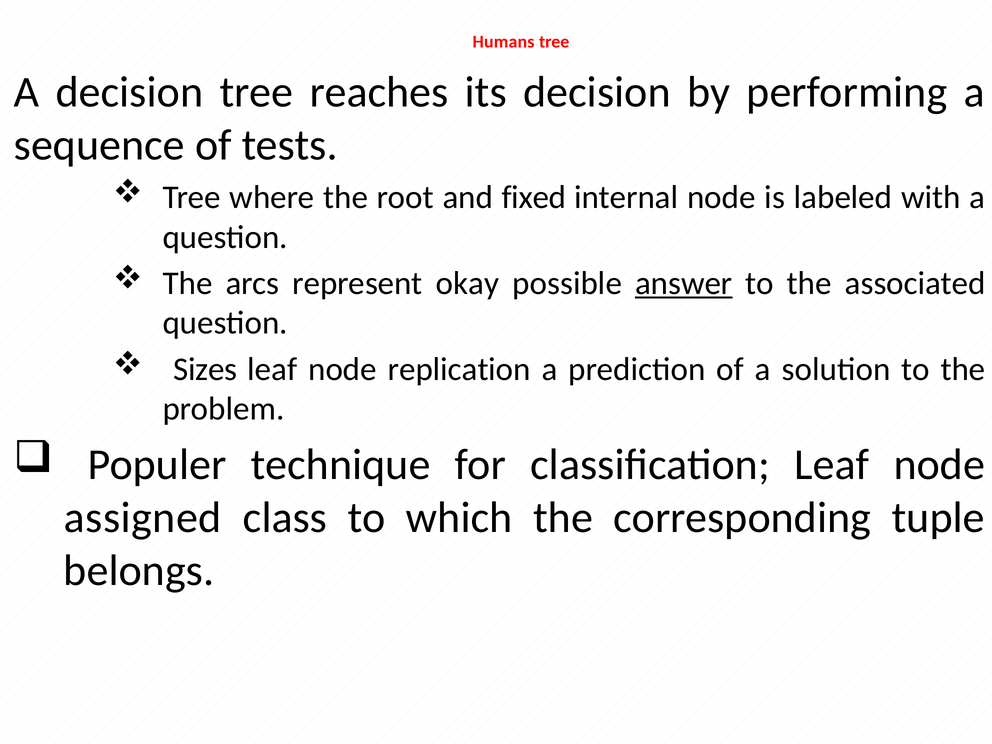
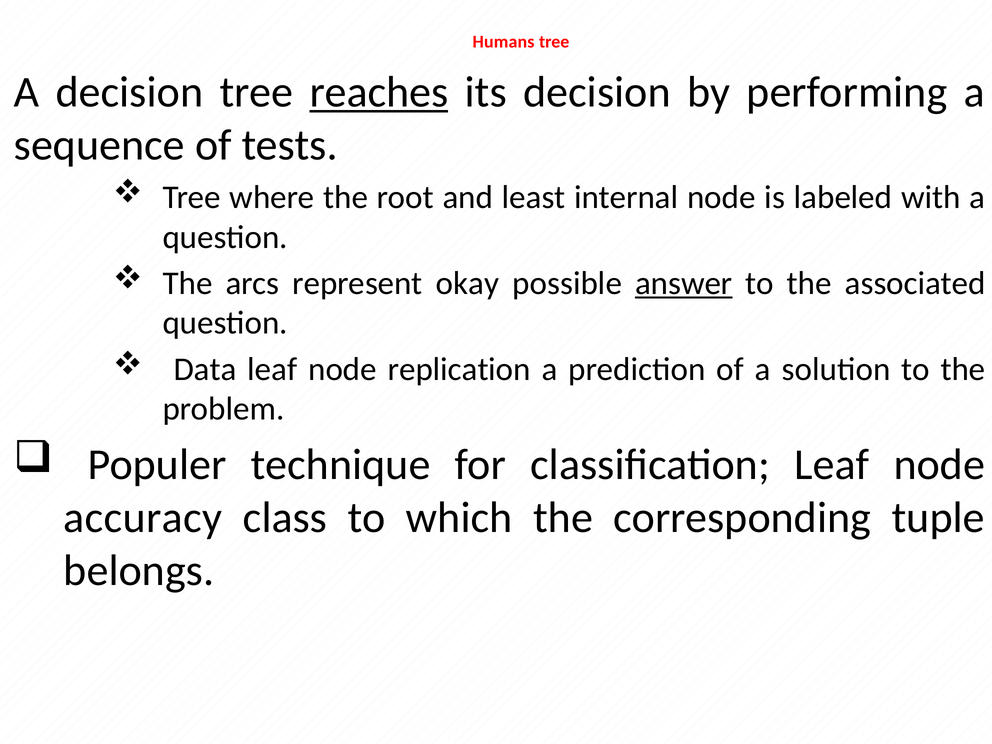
reaches underline: none -> present (379, 92)
fixed: fixed -> least (534, 197)
Sizes: Sizes -> Data (205, 369)
assigned: assigned -> accuracy (143, 518)
